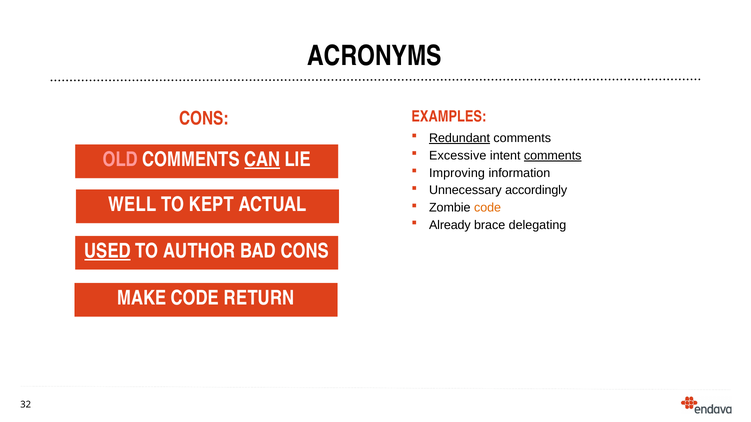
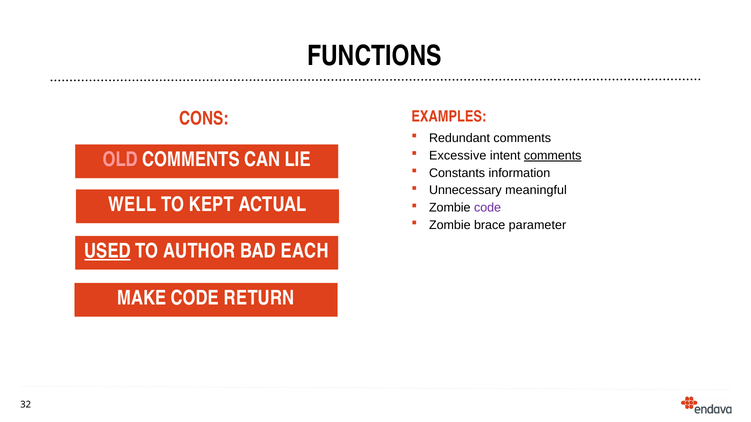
ACRONYMS: ACRONYMS -> FUNCTIONS (375, 56)
Redundant underline: present -> none (460, 138)
CAN underline: present -> none (262, 160)
Improving: Improving -> Constants (457, 173)
accordingly: accordingly -> meaningful (536, 191)
code colour: orange -> purple (488, 208)
Already: Already -> Zombie (450, 225)
delegating: delegating -> parameter (537, 225)
BAD CONS: CONS -> EACH (305, 251)
